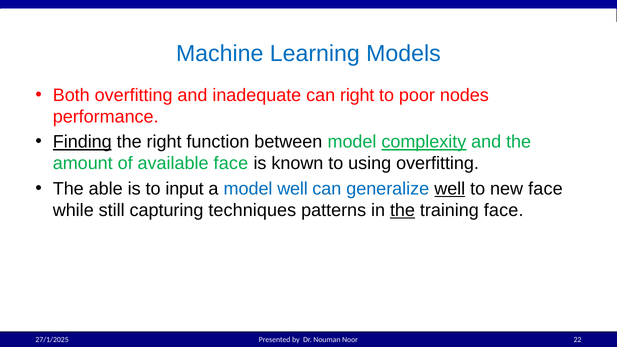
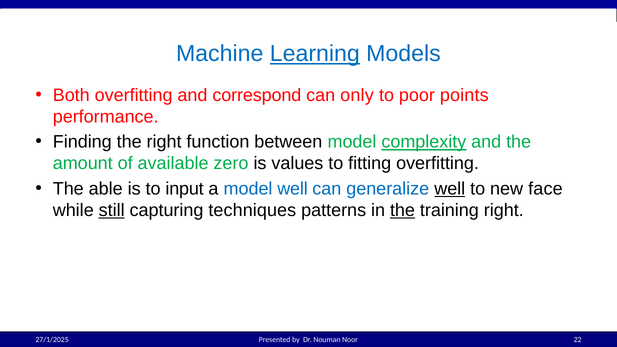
Learning underline: none -> present (315, 54)
inadequate: inadequate -> correspond (257, 95)
can right: right -> only (357, 95)
nodes: nodes -> points (464, 95)
Finding underline: present -> none (82, 142)
available face: face -> zero (231, 164)
known: known -> values (297, 164)
using: using -> fitting (370, 164)
still underline: none -> present (112, 210)
training face: face -> right (504, 210)
